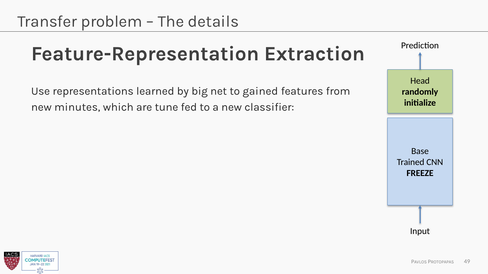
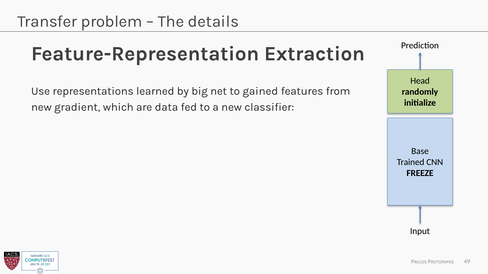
minutes: minutes -> gradient (77, 107)
tune: tune -> data (166, 107)
